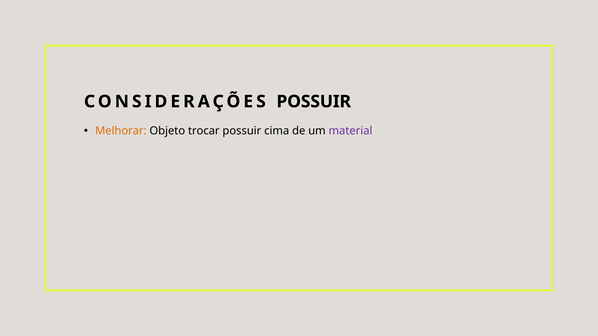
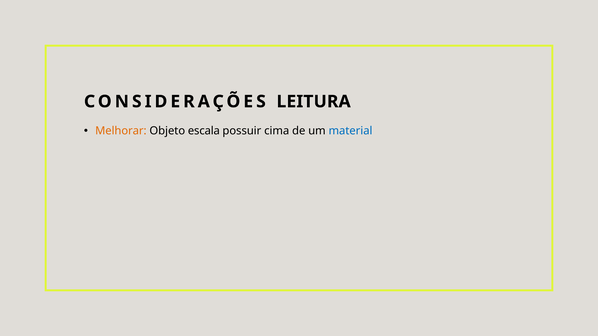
CONSIDERAÇÕES POSSUIR: POSSUIR -> LEITURA (314, 102)
trocar: trocar -> escala (204, 131)
material colour: purple -> blue (351, 131)
